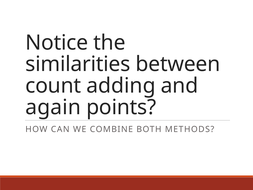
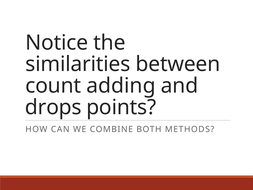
again: again -> drops (53, 107)
